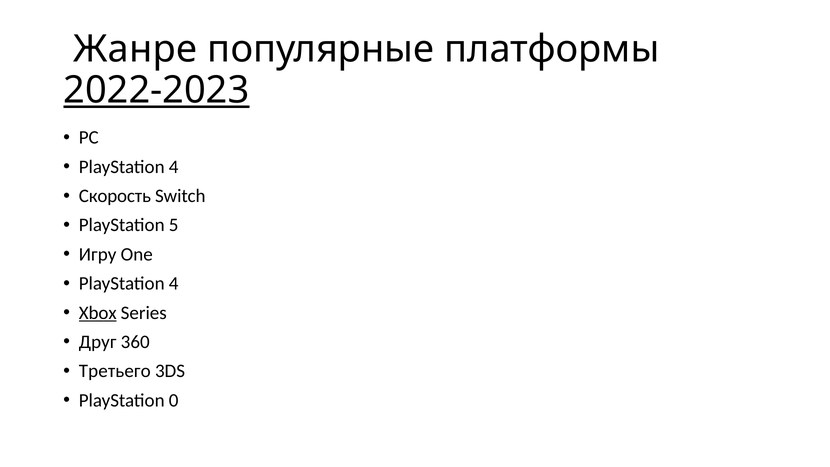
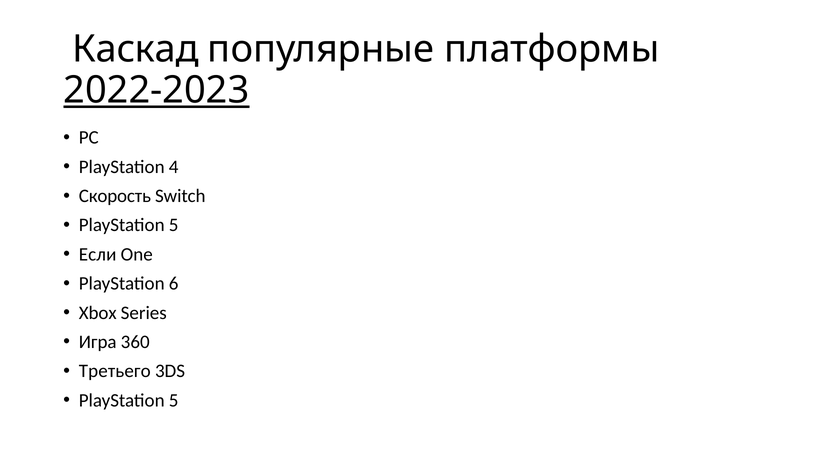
Жанре: Жанре -> Каскад (136, 49)
Игру: Игру -> Если (98, 254)
4: 4 -> 6 (174, 283)
Xbox underline: present -> none (98, 313)
Друг: Друг -> Игра (98, 342)
0: 0 -> 5 (174, 400)
